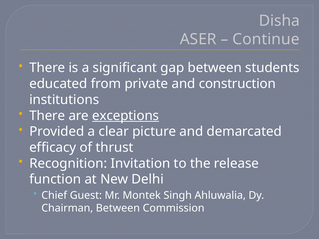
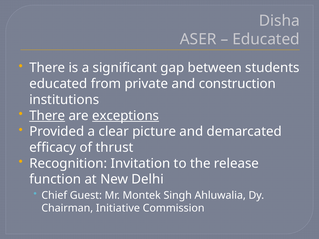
Continue: Continue -> Educated (266, 39)
There underline: none -> present (47, 116)
Chairman Between: Between -> Initiative (118, 208)
